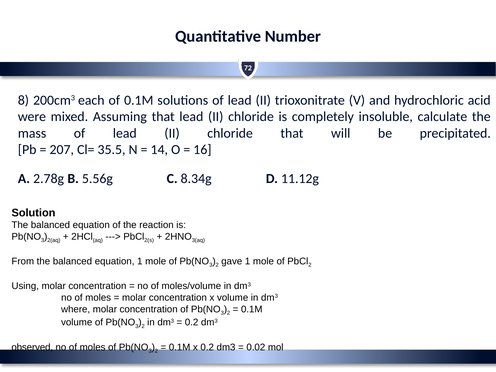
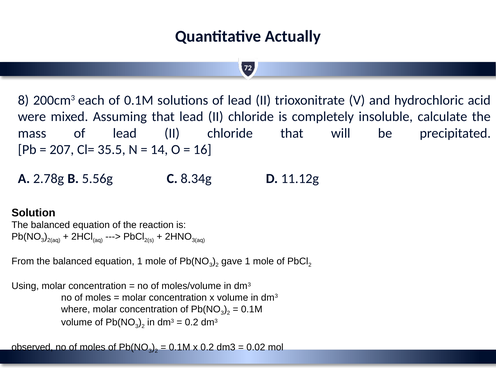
Number: Number -> Actually (293, 36)
